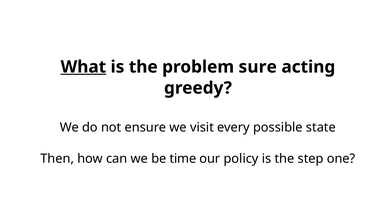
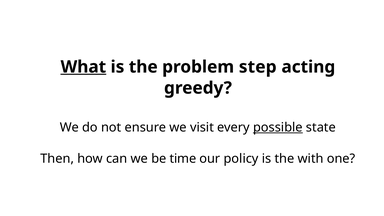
sure: sure -> step (258, 67)
possible underline: none -> present (278, 127)
step: step -> with (311, 159)
